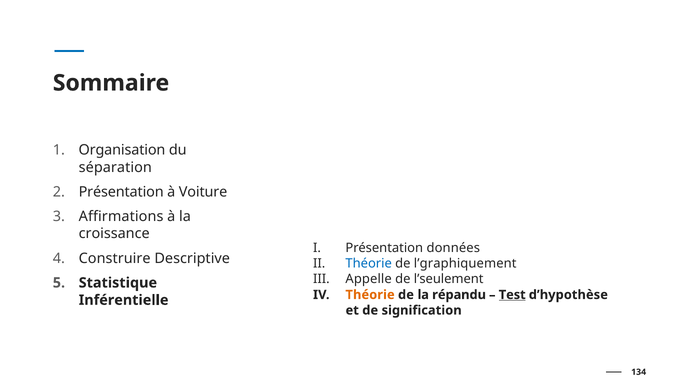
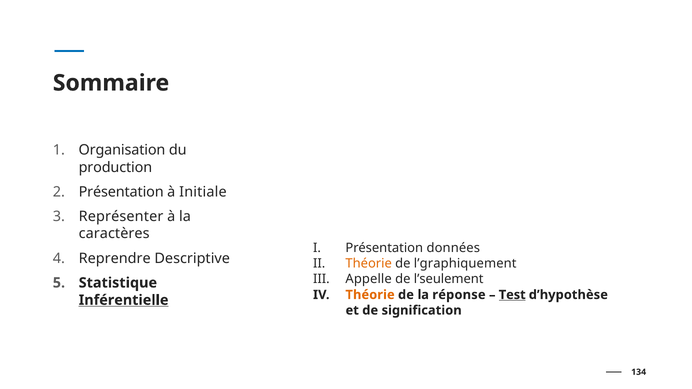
séparation: séparation -> production (115, 167)
Voiture: Voiture -> Initiale (203, 192)
Affirmations: Affirmations -> Représenter (121, 217)
croissance: croissance -> caractères (114, 234)
Construire: Construire -> Reprendre (115, 258)
Théorie colour: blue -> orange (369, 264)
répandu: répandu -> réponse (459, 295)
Inférentielle underline: none -> present (124, 300)
